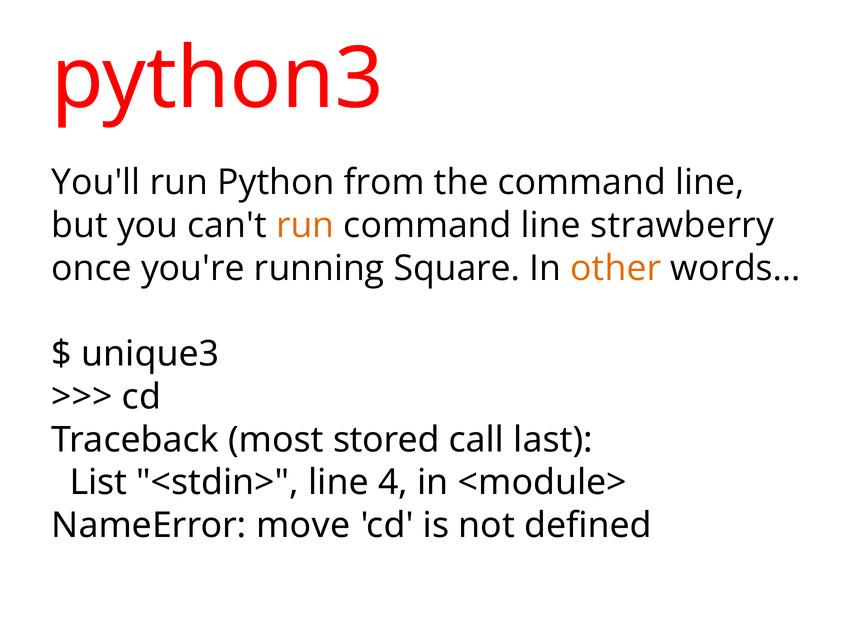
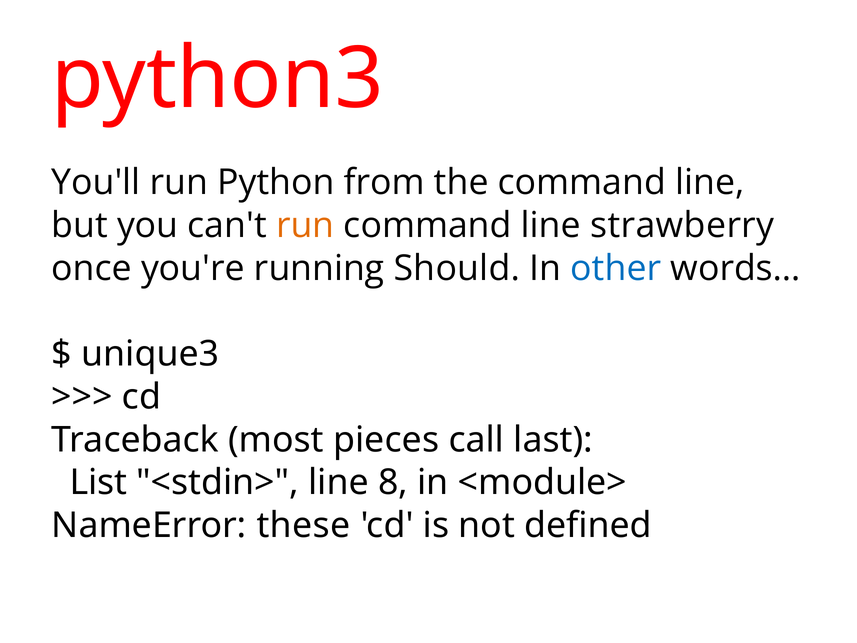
Square: Square -> Should (457, 268)
other colour: orange -> blue (616, 268)
stored: stored -> pieces (386, 440)
4: 4 -> 8 (393, 482)
move: move -> these (303, 525)
